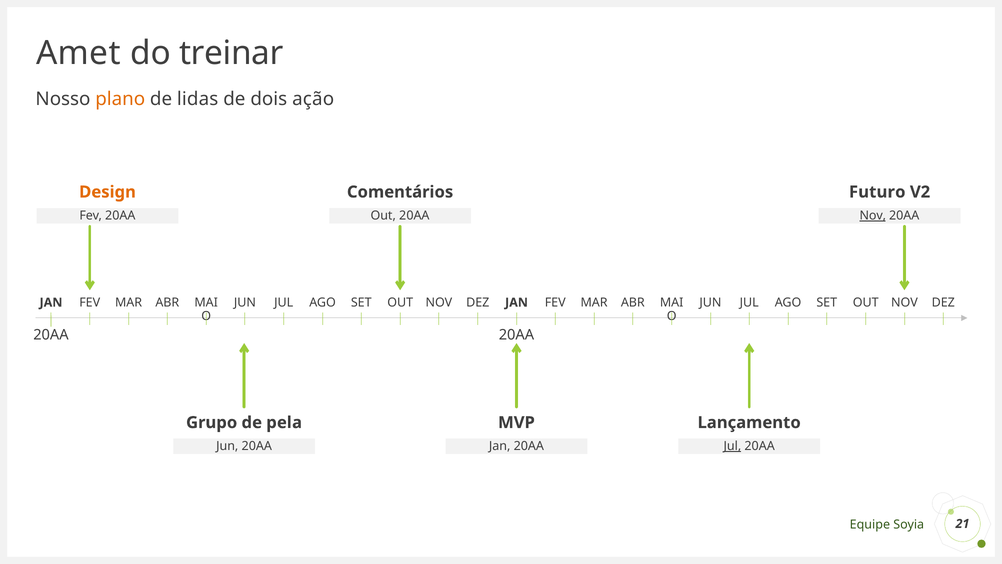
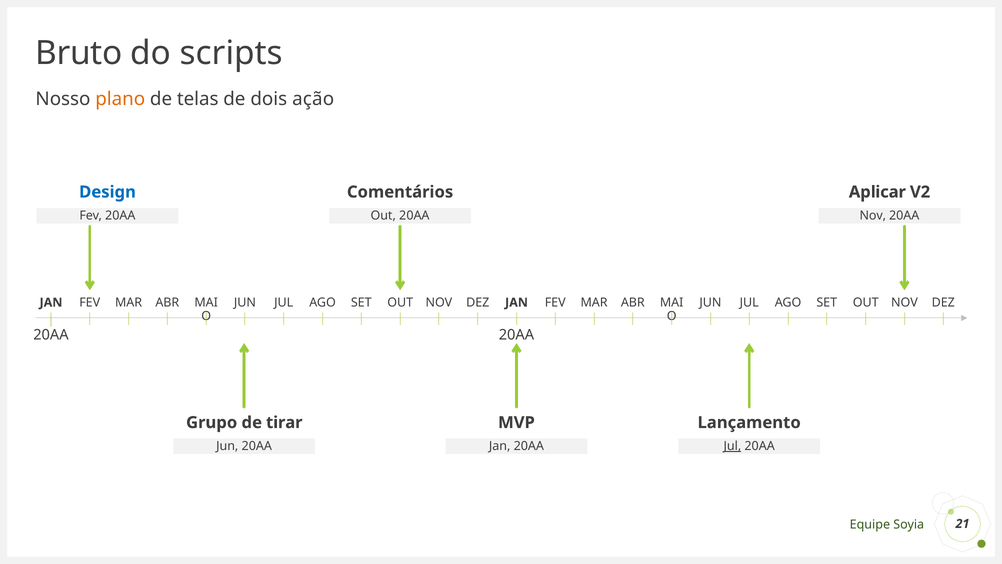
Amet: Amet -> Bruto (79, 53)
treinar: treinar -> scripts (231, 53)
lidas: lidas -> telas (198, 99)
Design colour: orange -> blue (108, 192)
Futuro: Futuro -> Aplicar (877, 192)
Nov underline: present -> none (873, 215)
pela: pela -> tirar (284, 422)
